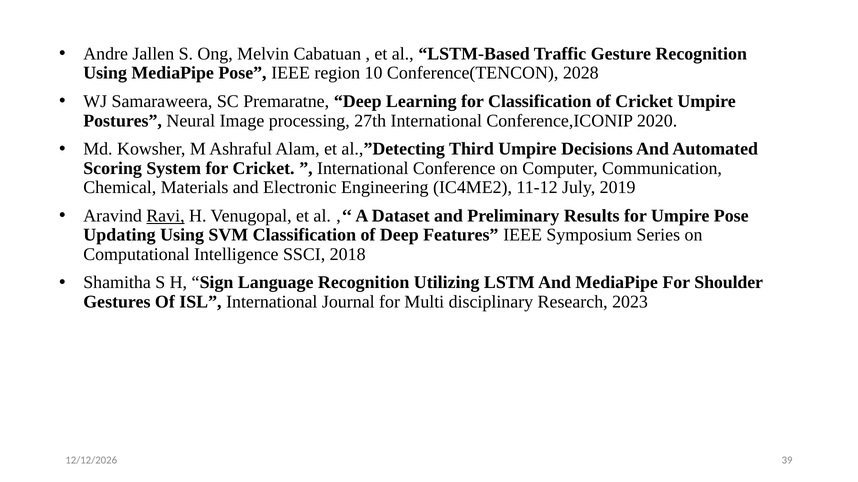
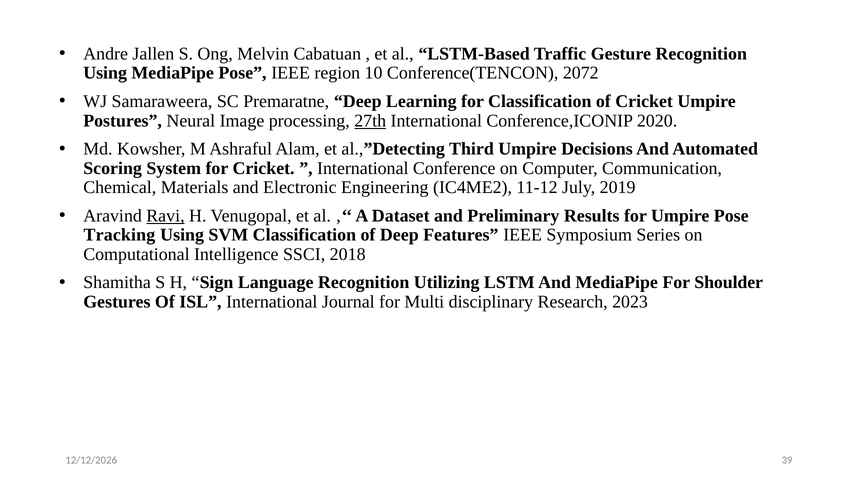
2028: 2028 -> 2072 (581, 73)
27th underline: none -> present (370, 121)
Updating: Updating -> Tracking (119, 235)
